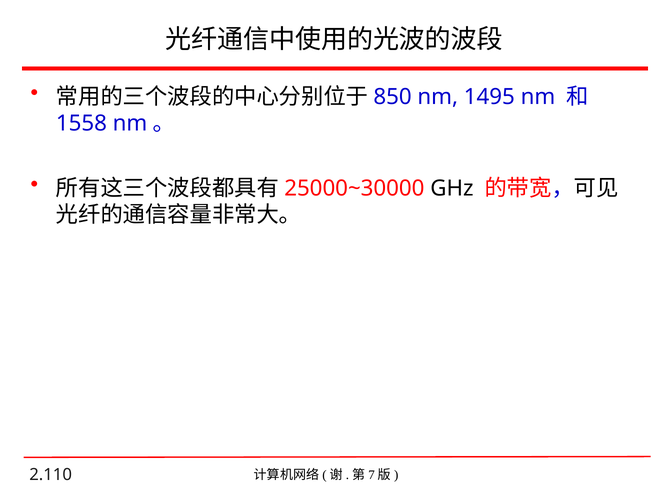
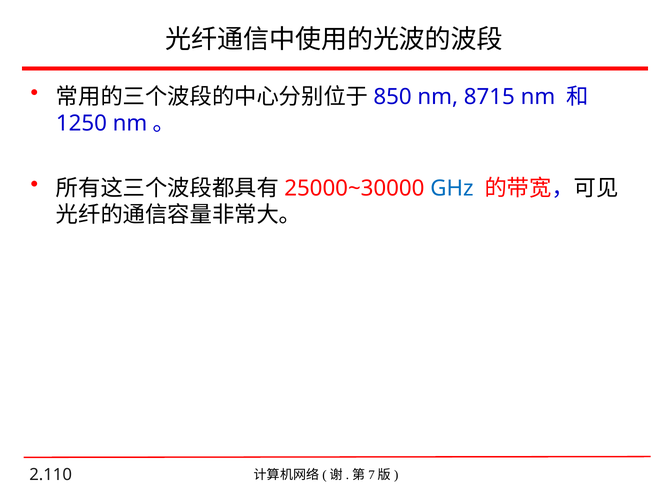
1495: 1495 -> 8715 (489, 97)
1558: 1558 -> 1250 (81, 123)
GHz colour: black -> blue (452, 188)
